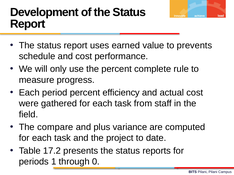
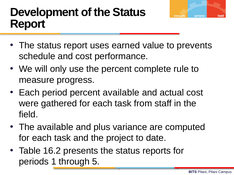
percent efficiency: efficiency -> available (121, 93)
The compare: compare -> available (55, 127)
17.2: 17.2 -> 16.2 (52, 151)
0: 0 -> 5 (96, 162)
